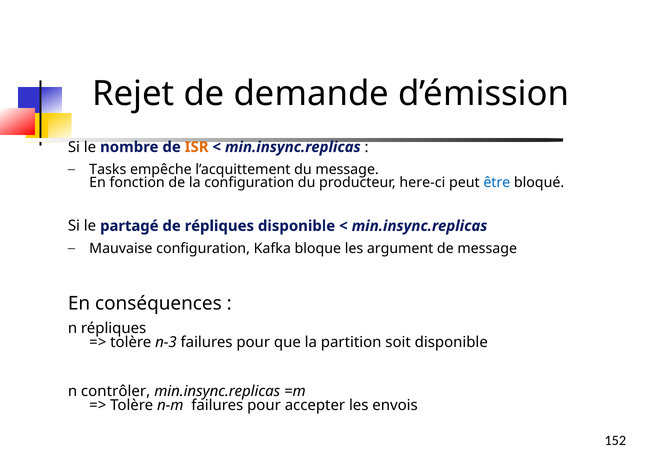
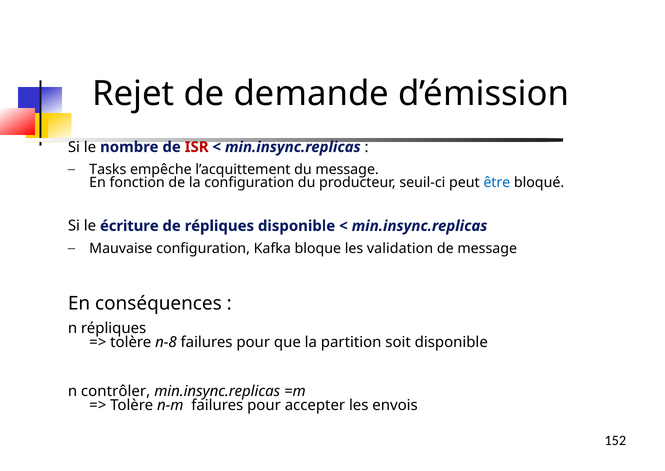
ISR colour: orange -> red (197, 147)
here-ci: here-ci -> seuil-ci (422, 182)
partagé: partagé -> écriture (129, 226)
argument: argument -> validation (400, 248)
n-3: n-3 -> n-8 (166, 342)
